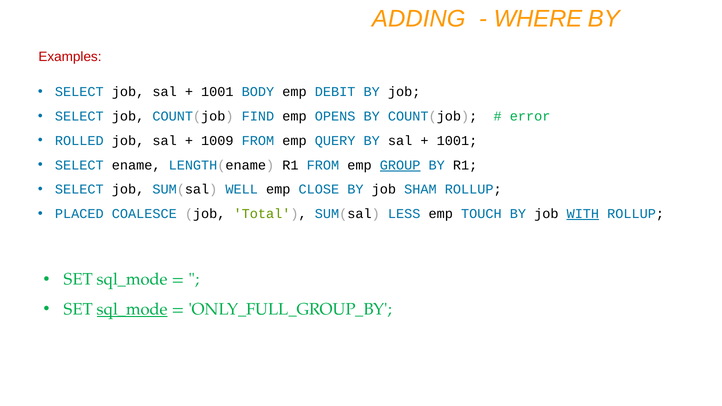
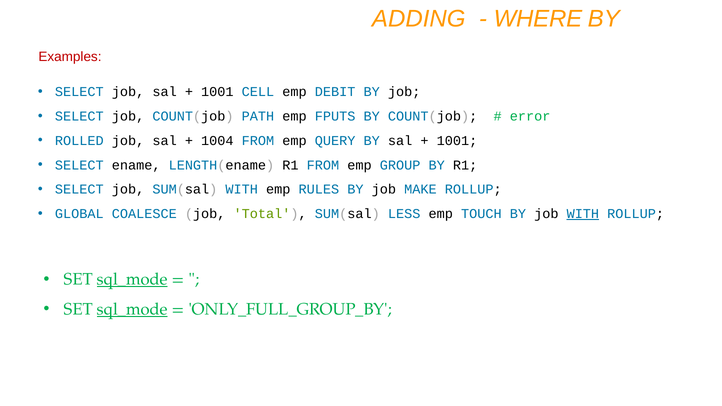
BODY: BODY -> CELL (258, 92)
FIND: FIND -> PATH (258, 116)
OPENS: OPENS -> FPUTS (335, 116)
1009: 1009 -> 1004 (217, 141)
GROUP underline: present -> none (400, 165)
SUM(sal WELL: WELL -> WITH (242, 190)
CLOSE: CLOSE -> RULES (319, 190)
SHAM: SHAM -> MAKE (420, 190)
PLACED: PLACED -> GLOBAL (79, 214)
sql_mode underline: none -> present (132, 280)
